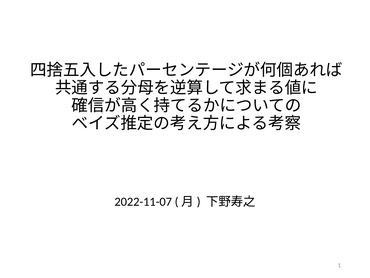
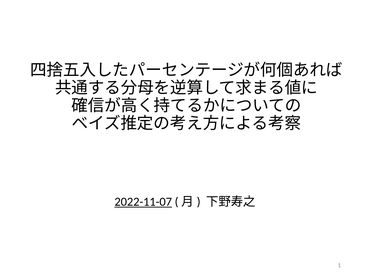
2022-11-07 underline: none -> present (143, 201)
